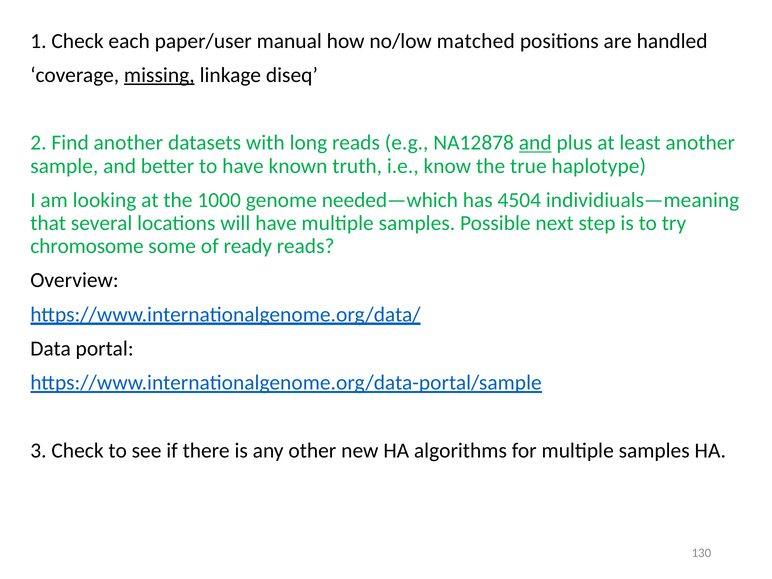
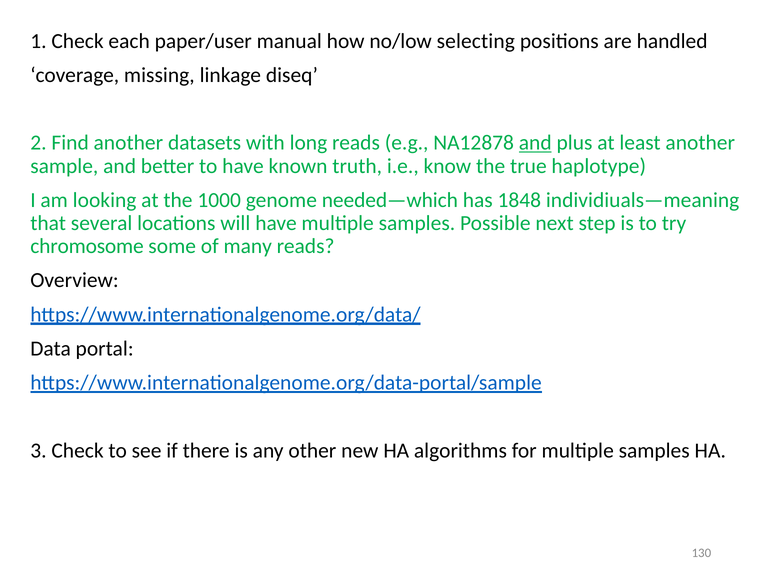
matched: matched -> selecting (476, 41)
missing underline: present -> none (159, 75)
4504: 4504 -> 1848 (519, 200)
ready: ready -> many (248, 246)
